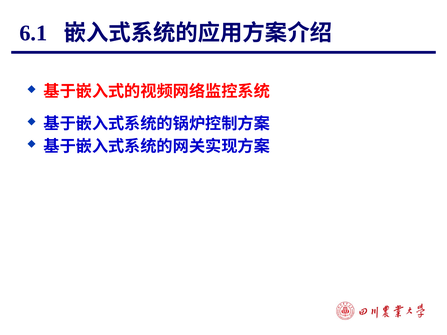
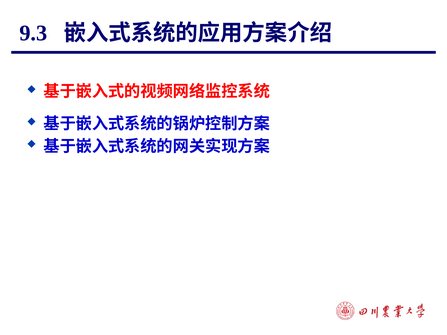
6.1: 6.1 -> 9.3 (33, 33)
